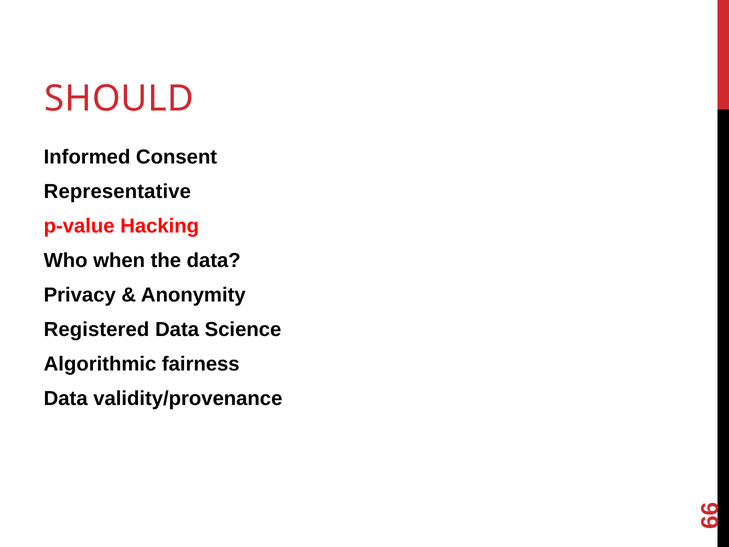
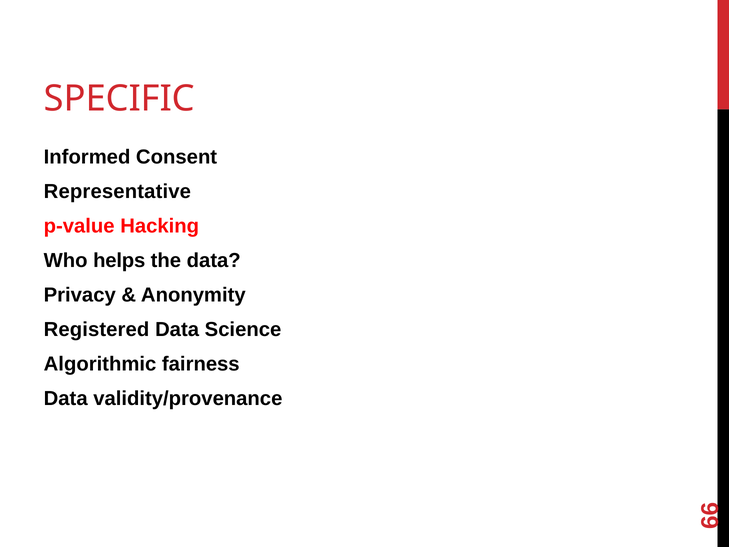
SHOULD: SHOULD -> SPECIFIC (119, 99)
when: when -> helps (119, 260)
